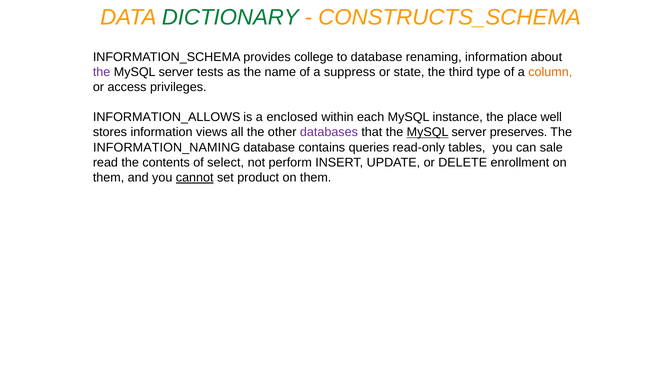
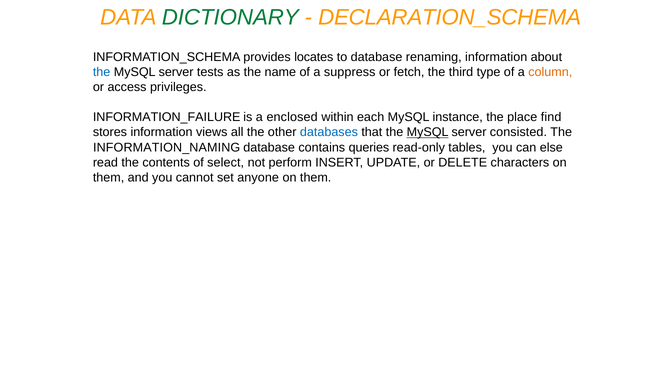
CONSTRUCTS_SCHEMA: CONSTRUCTS_SCHEMA -> DECLARATION_SCHEMA (450, 17)
college: college -> locates (314, 57)
the colour: purple -> blue (102, 72)
state: state -> fetch (409, 72)
INFORMATION_ALLOWS: INFORMATION_ALLOWS -> INFORMATION_FAILURE (167, 117)
well: well -> find (551, 117)
databases colour: purple -> blue (329, 132)
preserves: preserves -> consisted (518, 132)
sale: sale -> else (551, 147)
enrollment: enrollment -> characters (520, 162)
cannot underline: present -> none (195, 178)
product: product -> anyone (258, 178)
